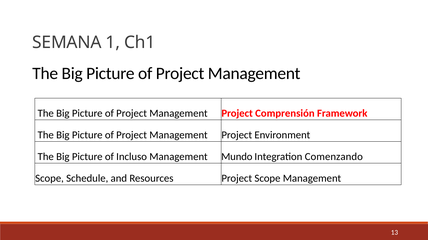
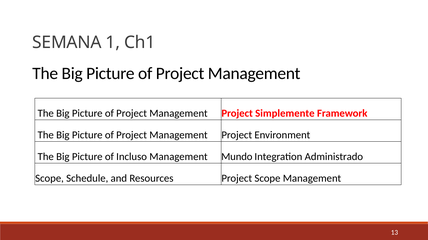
Comprensión: Comprensión -> Simplemente (285, 114)
Comenzando: Comenzando -> Administrado (334, 157)
